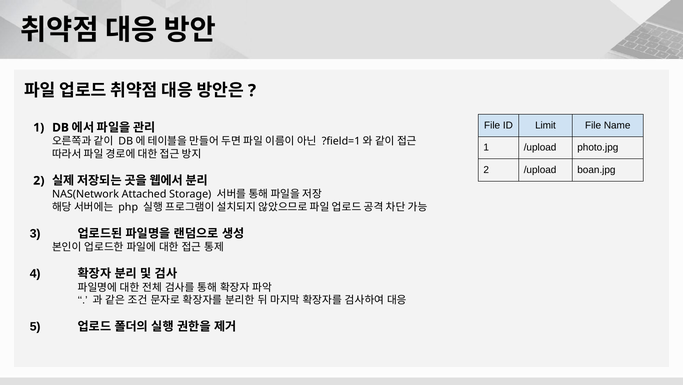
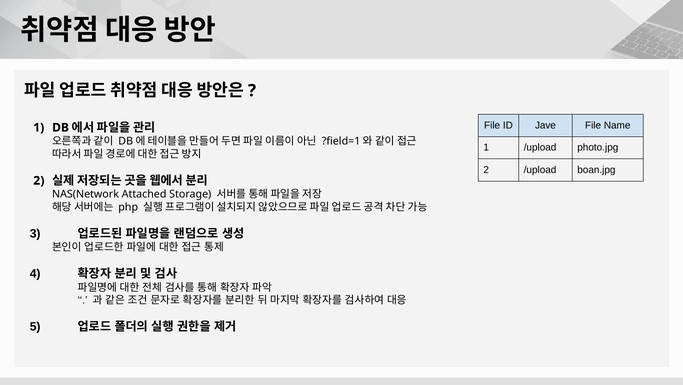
Limit: Limit -> Jave (545, 125)
